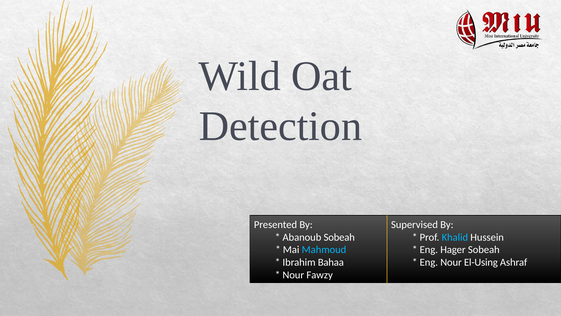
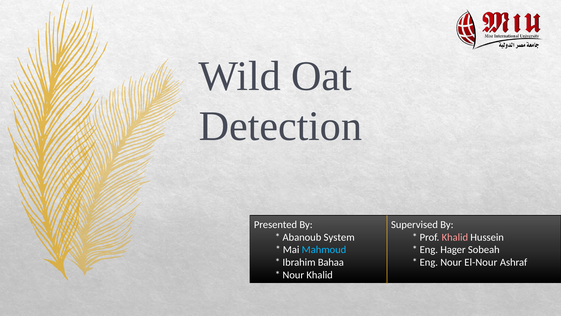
Abanoub Sobeah: Sobeah -> System (339, 237)
Khalid colour: light blue -> pink (455, 237)
El-Using: El-Using -> El-Nour (481, 262)
Nour Fawzy: Fawzy -> Khalid (320, 275)
